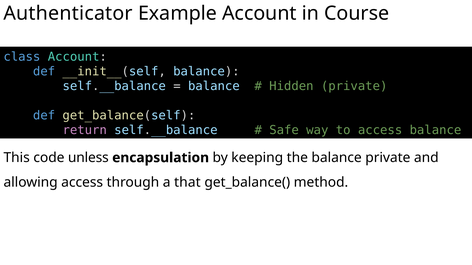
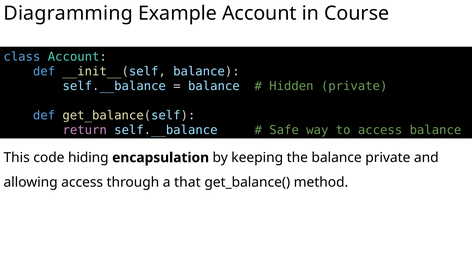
Authenticator: Authenticator -> Diagramming (68, 14)
unless: unless -> hiding (88, 158)
